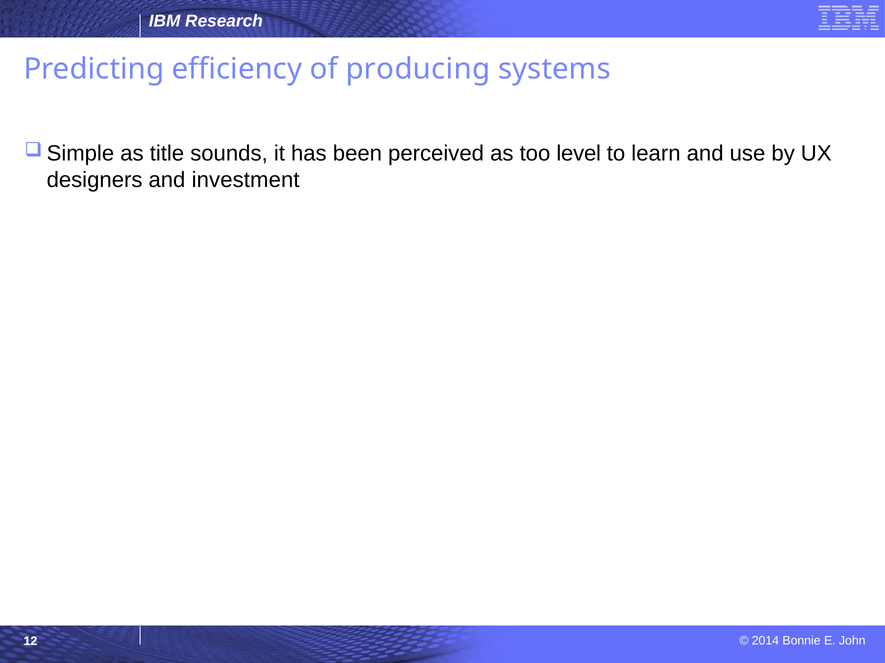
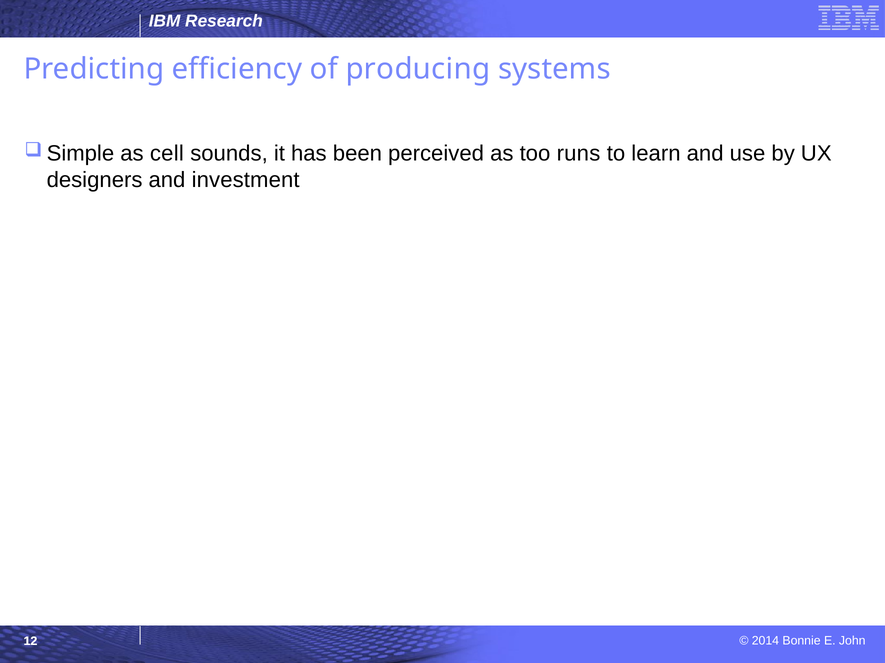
title: title -> cell (167, 154)
level: level -> runs (578, 154)
